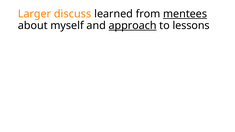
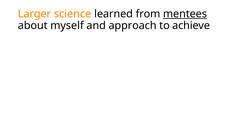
discuss: discuss -> science (73, 14)
approach underline: present -> none (133, 26)
lessons: lessons -> achieve (191, 26)
